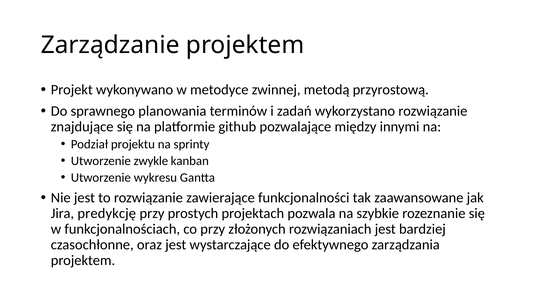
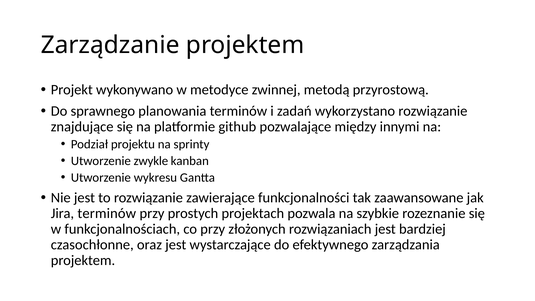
Jira predykcję: predykcję -> terminów (107, 213)
